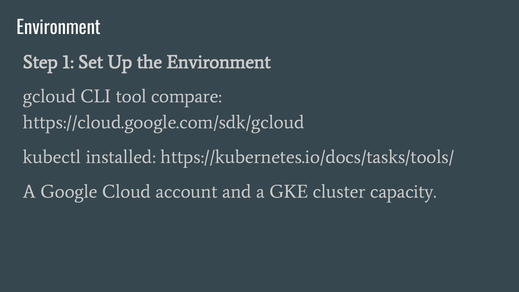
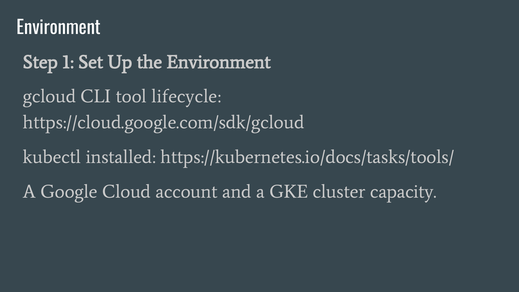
compare: compare -> lifecycle (186, 96)
